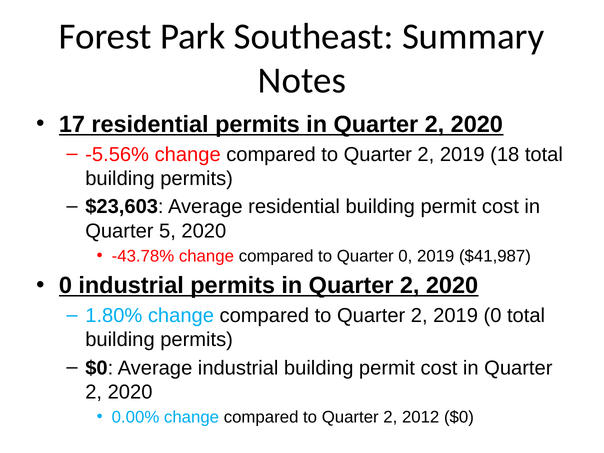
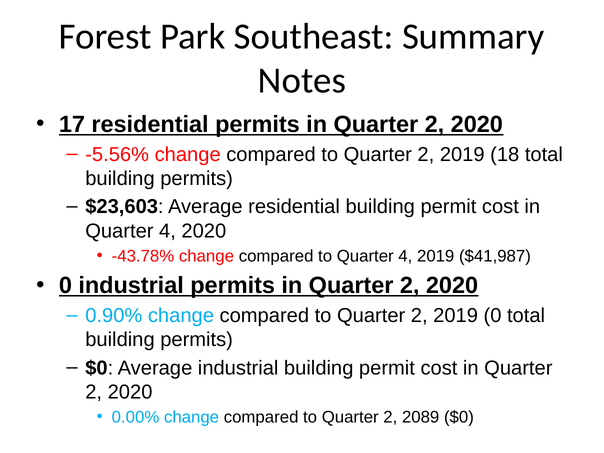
5: 5 -> 4 (167, 231)
to Quarter 0: 0 -> 4 (405, 256)
1.80%: 1.80% -> 0.90% (114, 316)
2012: 2012 -> 2089 (421, 417)
